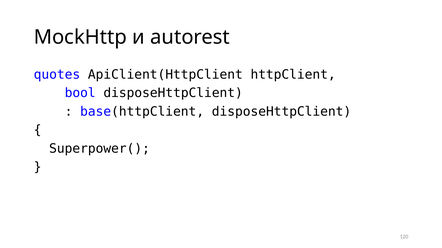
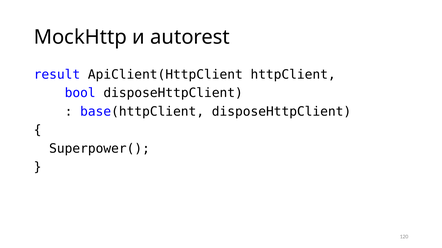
quotes: quotes -> result (57, 75)
